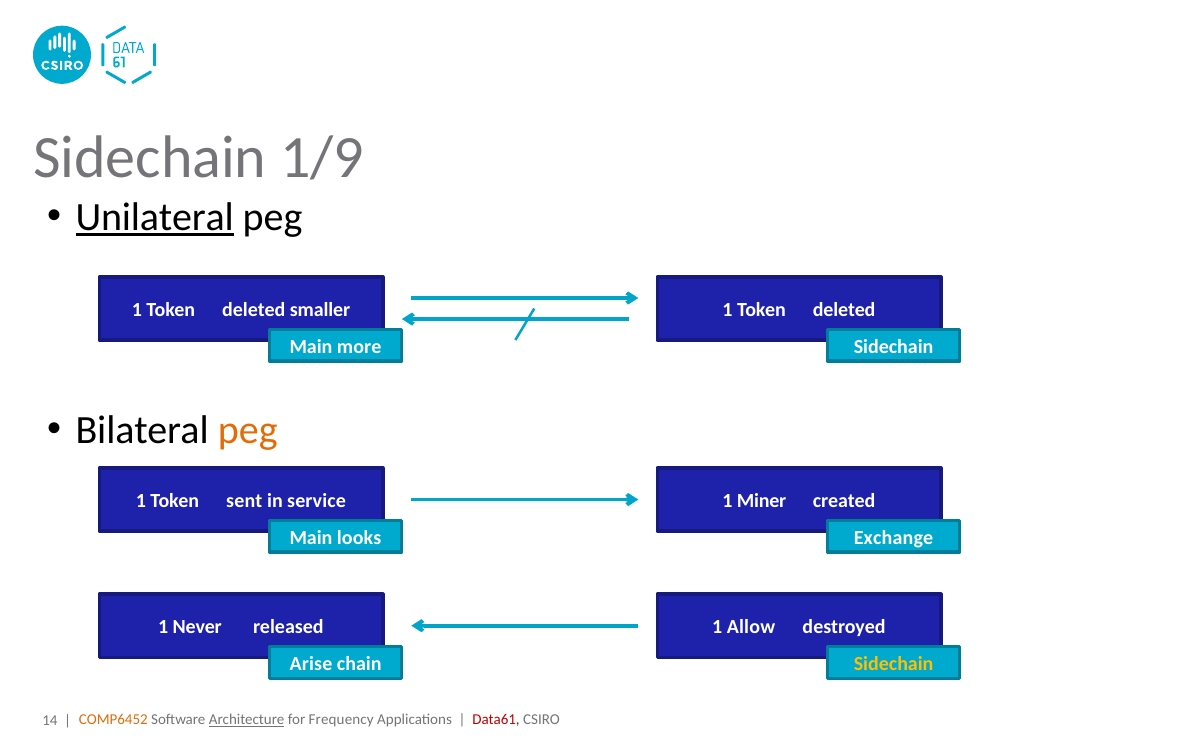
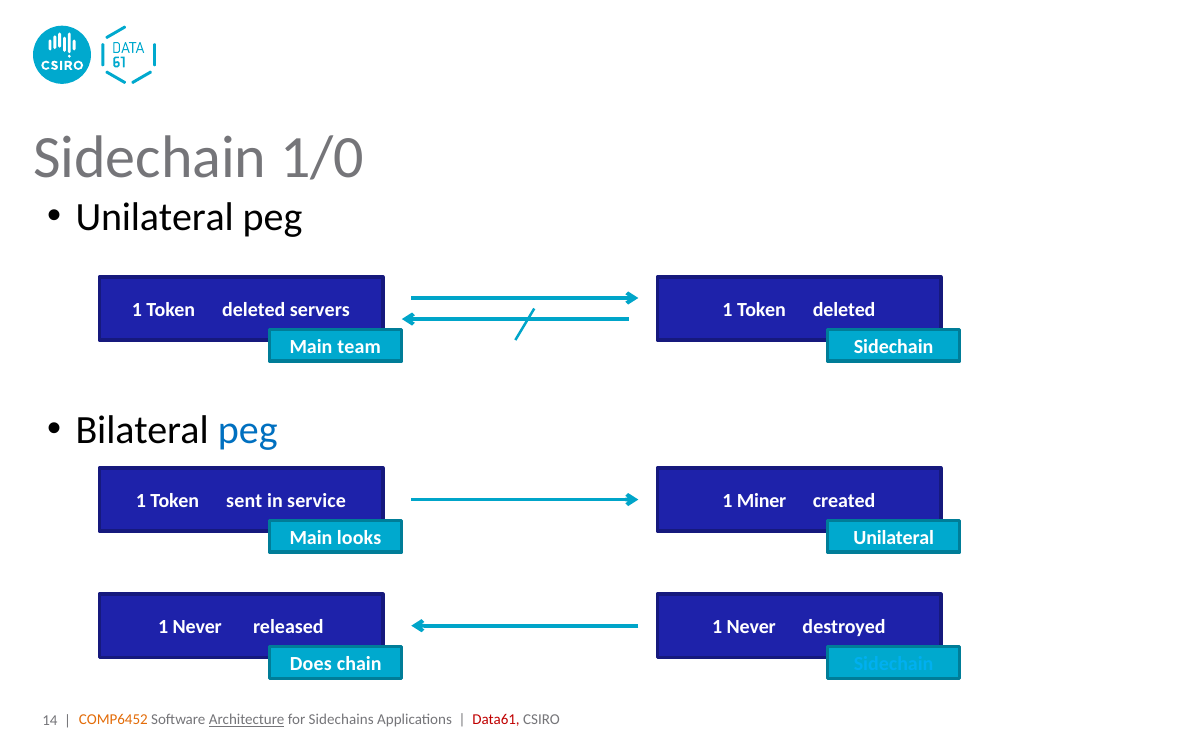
1/9: 1/9 -> 1/0 (322, 158)
Unilateral underline: present -> none (155, 217)
smaller: smaller -> servers (320, 310)
more: more -> team (359, 347)
peg colour: orange -> blue (248, 430)
Exchange: Exchange -> Unilateral (894, 537)
Allow: Allow -> Never (751, 627)
Arise: Arise -> Does (311, 664)
Sidechain colour: yellow -> light blue (894, 664)
Frequency: Frequency -> Sidechains (341, 720)
